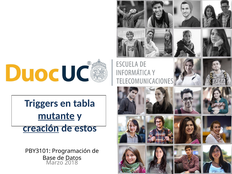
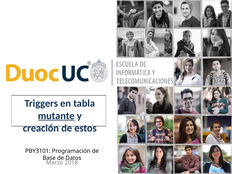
creación underline: present -> none (41, 128)
